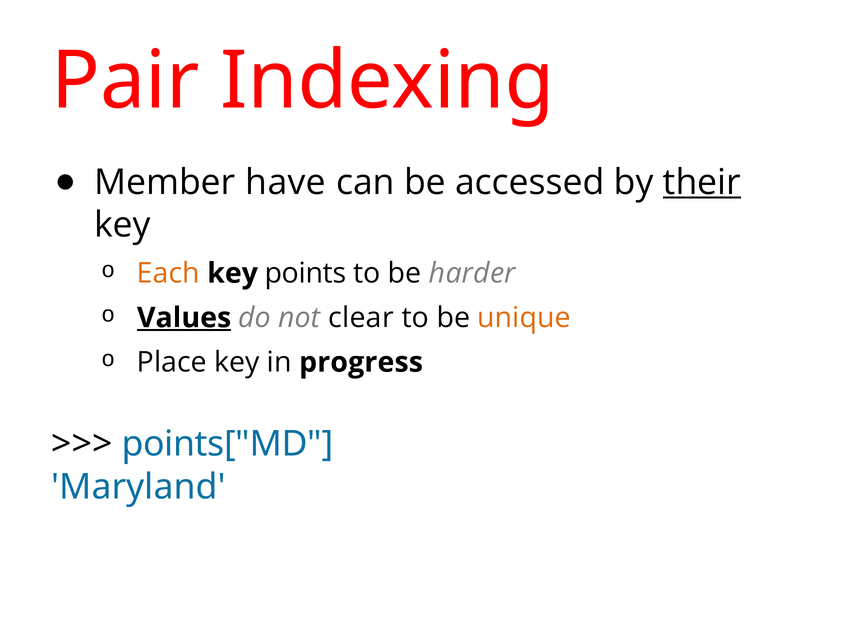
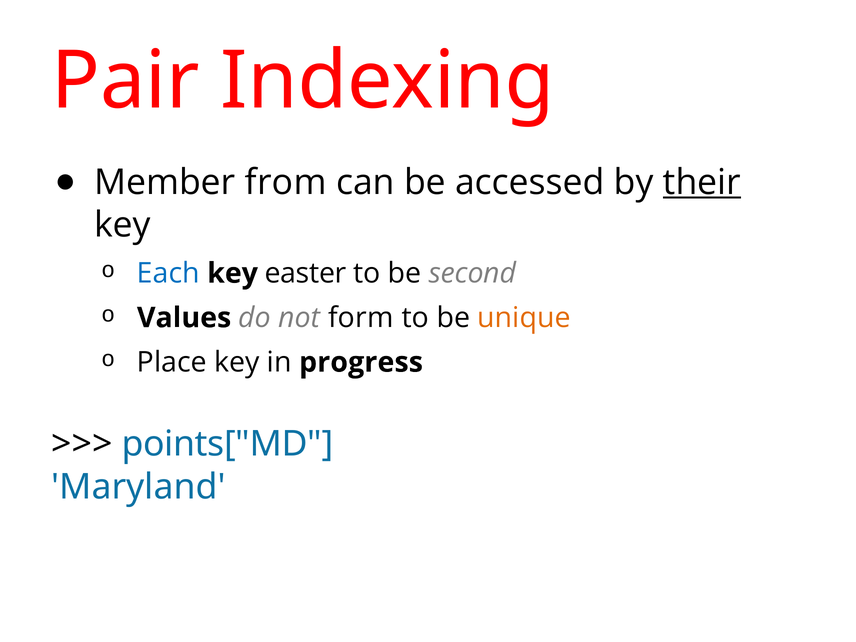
have: have -> from (286, 182)
Each colour: orange -> blue (168, 273)
points: points -> easter (306, 273)
harder: harder -> second (473, 273)
Values underline: present -> none (184, 318)
clear: clear -> form (361, 318)
